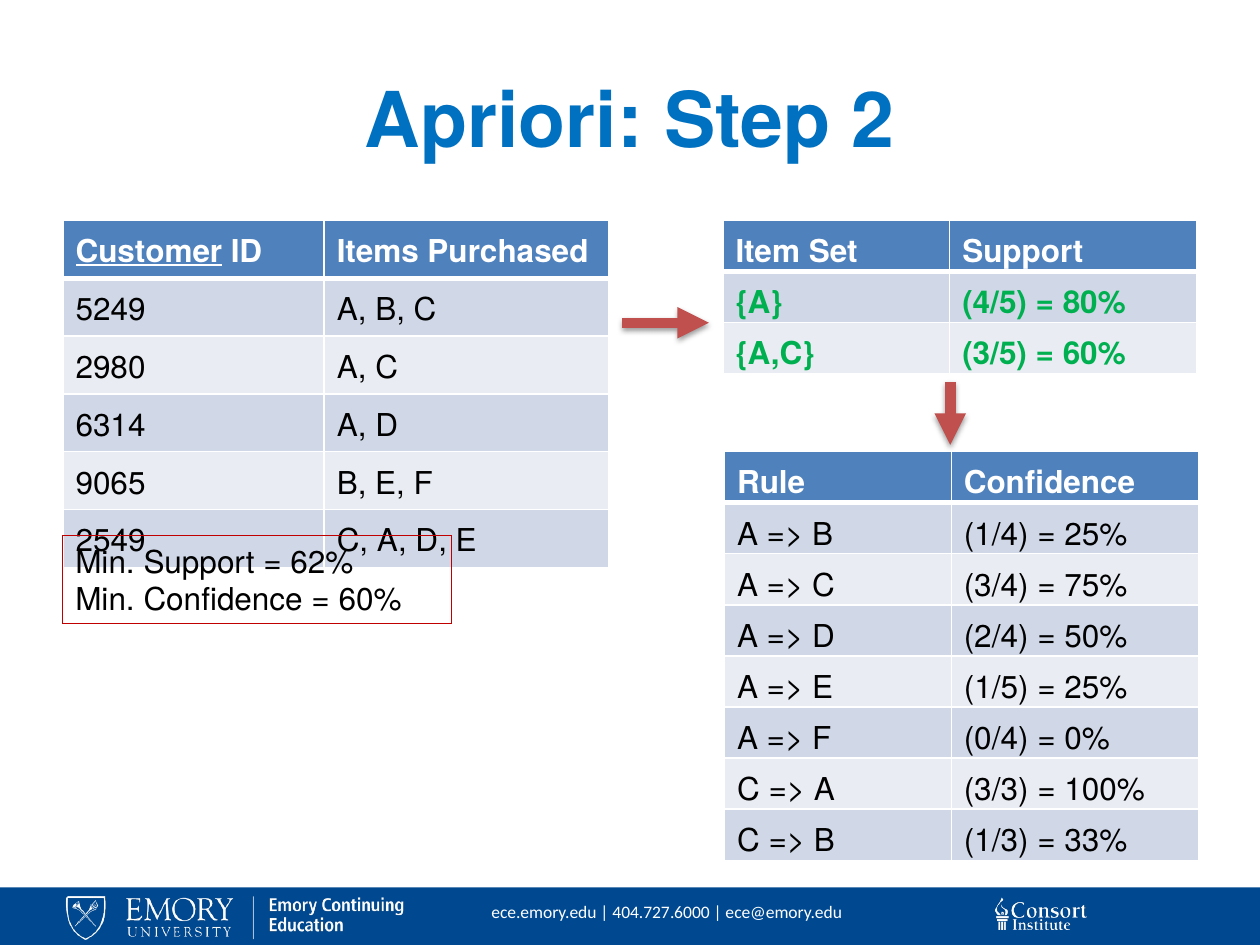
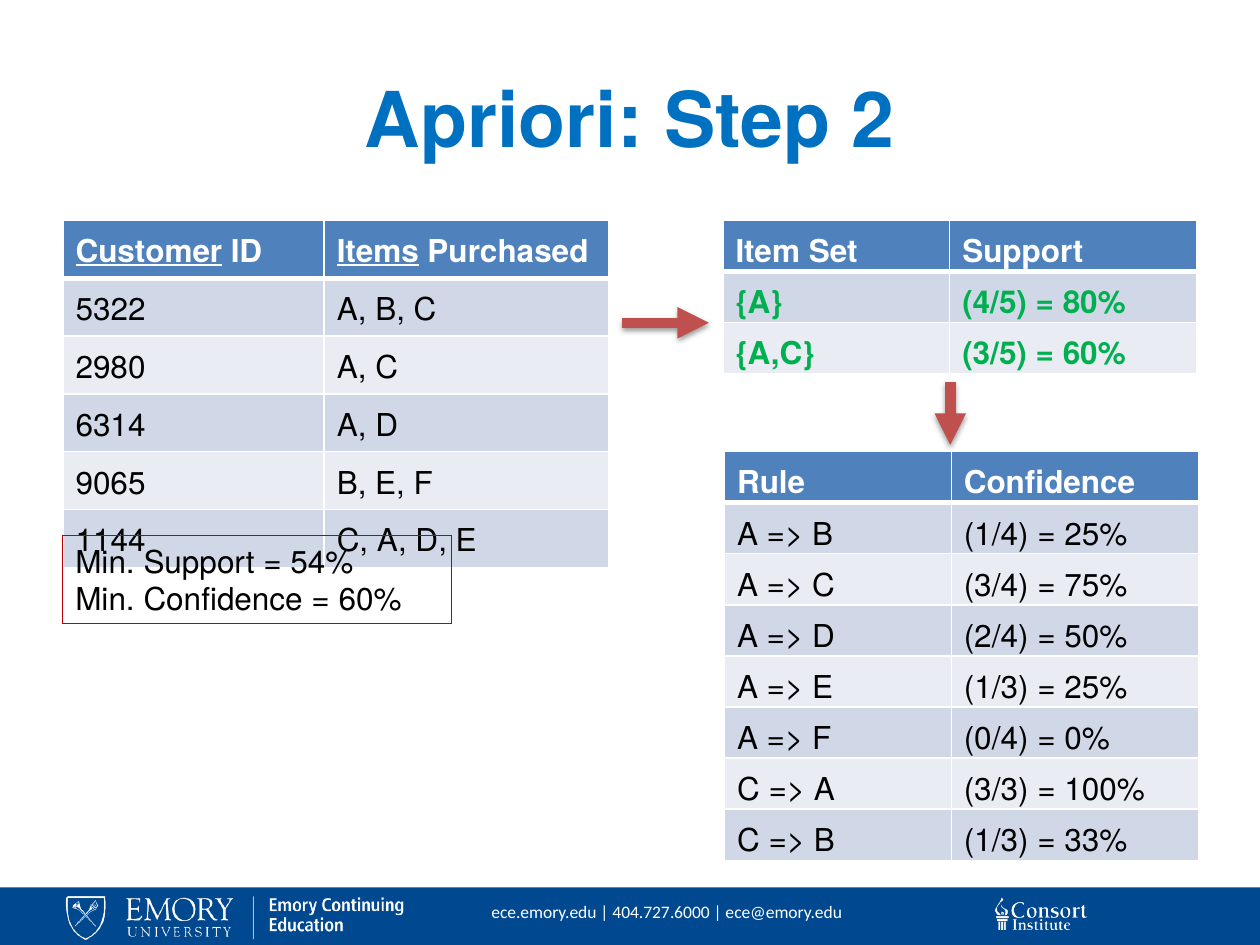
Items underline: none -> present (378, 252)
5249: 5249 -> 5322 (111, 310)
2549: 2549 -> 1144 (111, 541)
62%: 62% -> 54% (322, 563)
E 1/5: 1/5 -> 1/3 (996, 688)
